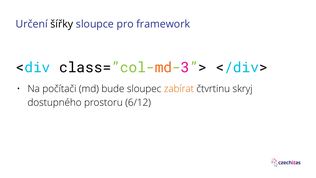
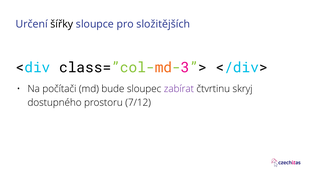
framework: framework -> složitějších (163, 24)
zabírat colour: orange -> purple (179, 89)
6/12: 6/12 -> 7/12 (138, 102)
